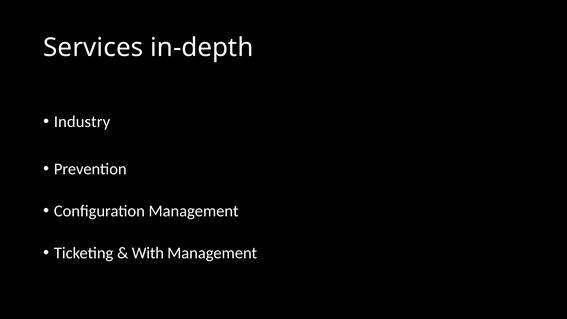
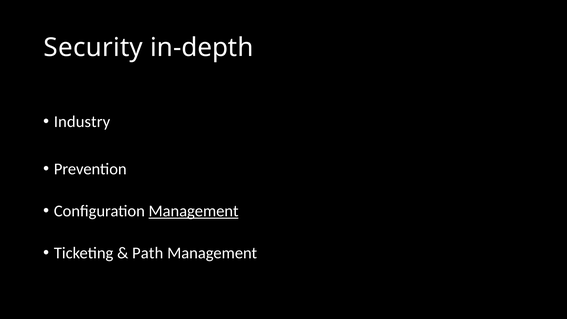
Services: Services -> Security (93, 48)
Management underline: none -> present (194, 211)
With: With -> Path (148, 253)
